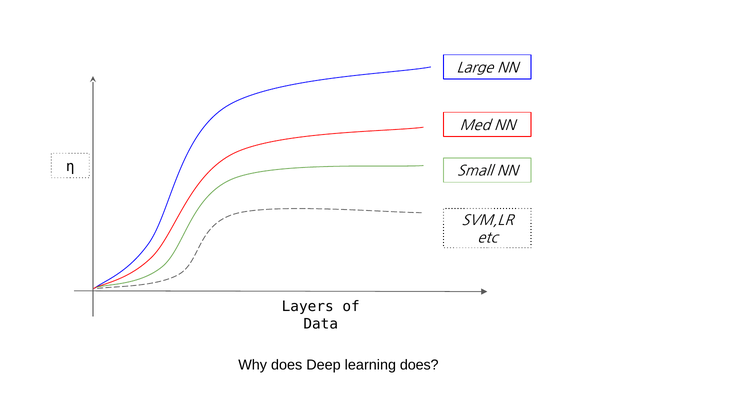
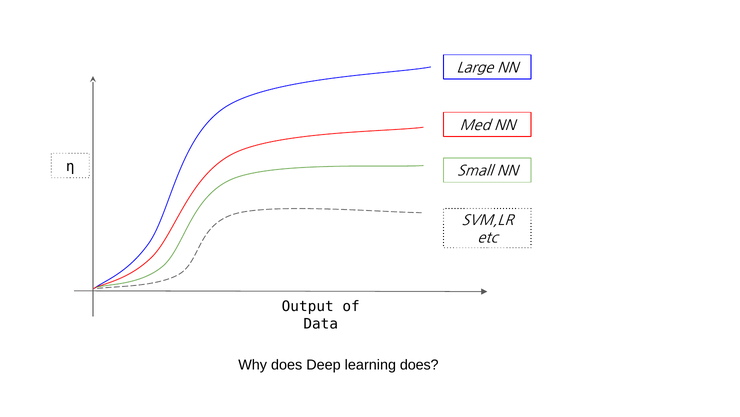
Layers: Layers -> Output (308, 306)
